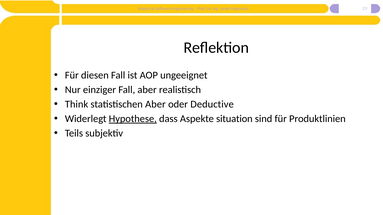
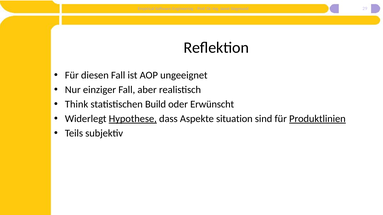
statistischen Aber: Aber -> Build (156, 104)
Deductive: Deductive -> Erwünscht (212, 104)
Produktlinien underline: none -> present (317, 119)
